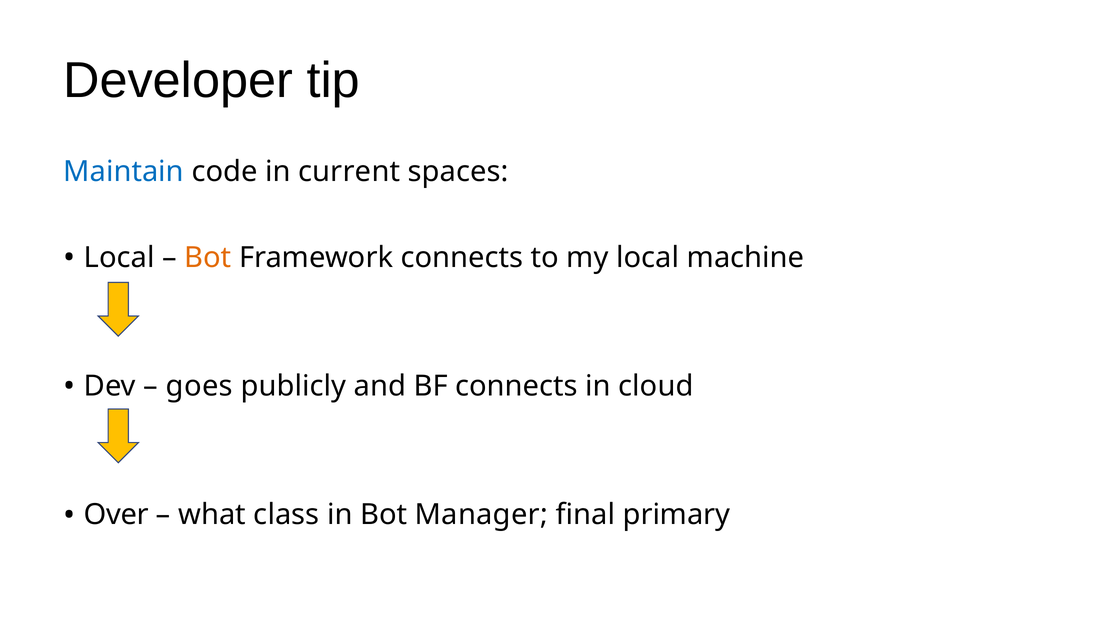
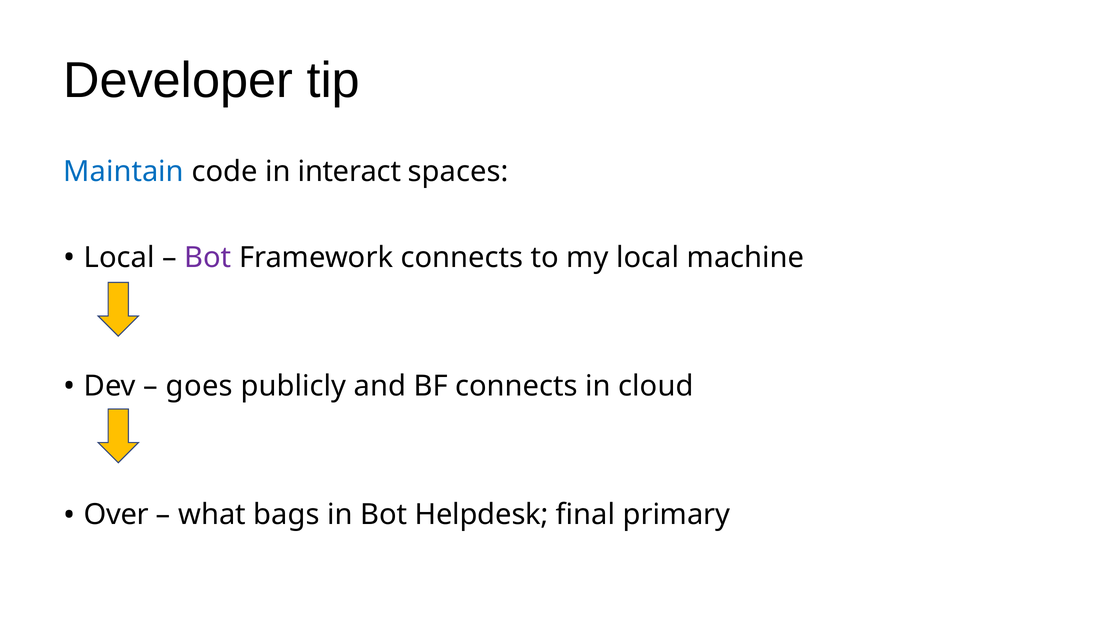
current: current -> interact (349, 172)
Bot colour: orange -> purple (208, 258)
class: class -> bags (286, 515)
Manager: Manager -> Helpdesk (482, 515)
